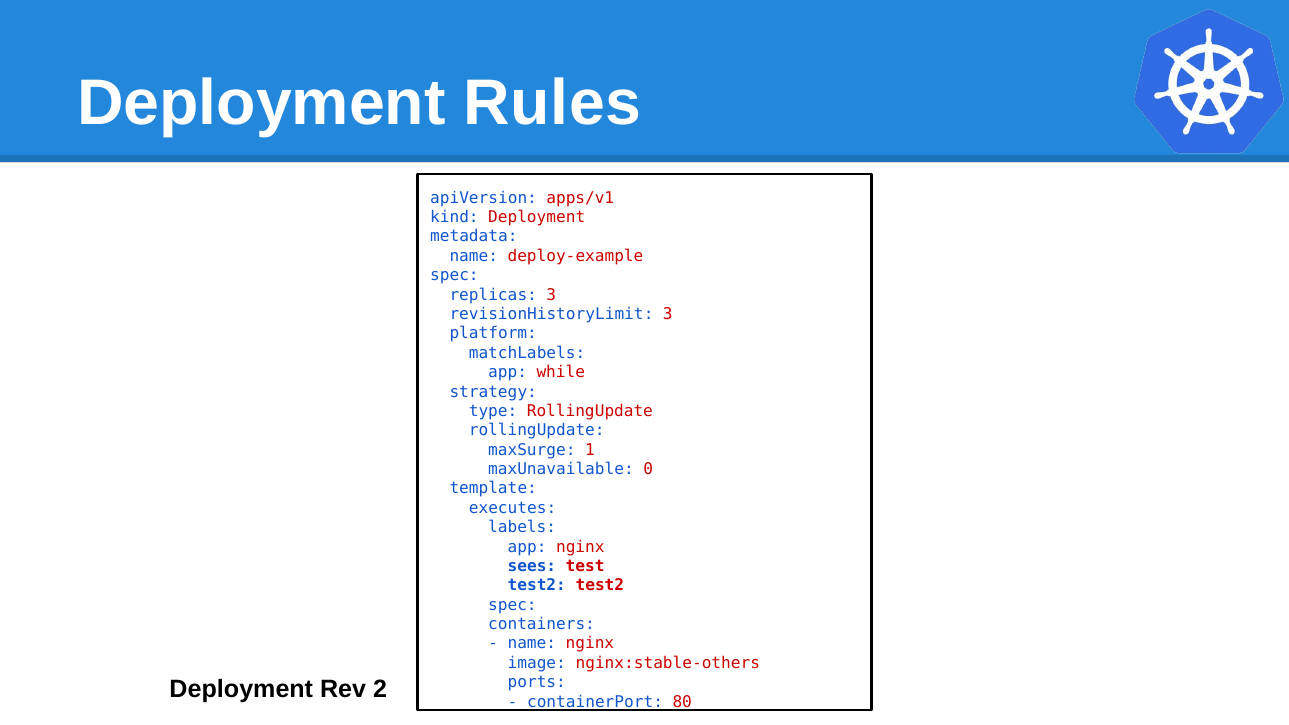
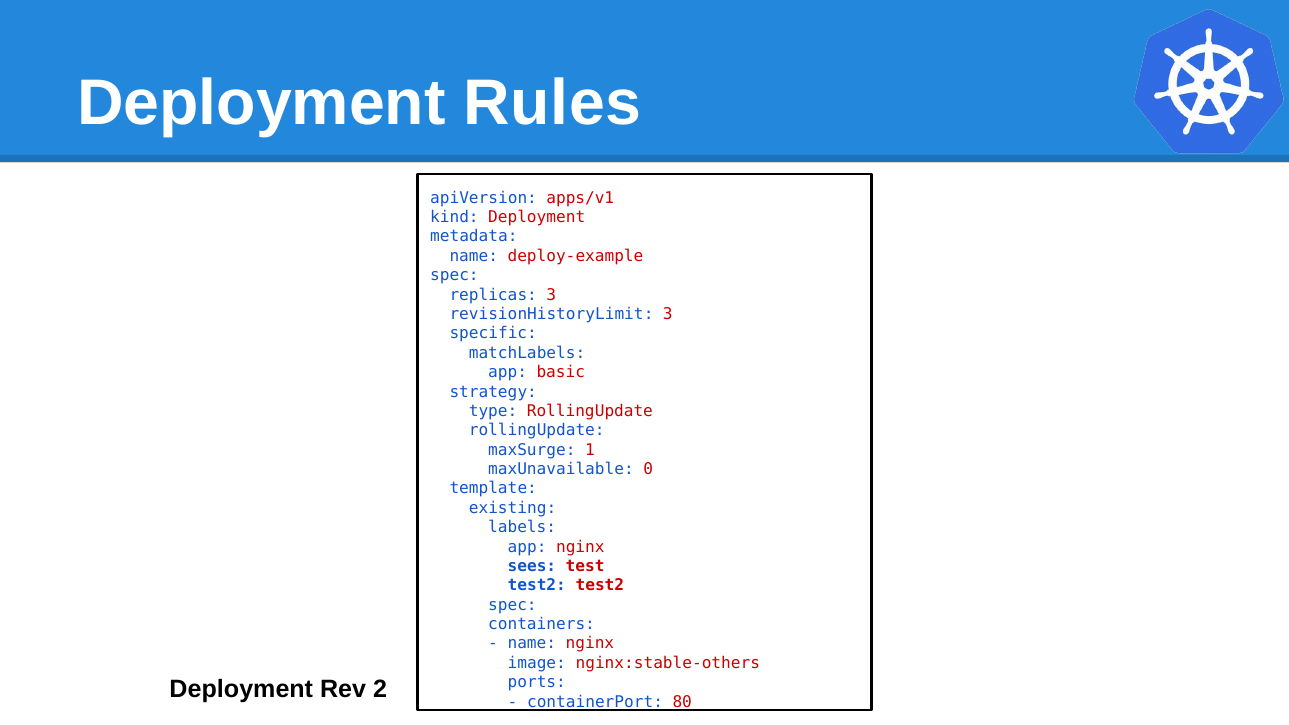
platform: platform -> specific (493, 334)
while: while -> basic (561, 372)
executes: executes -> existing (513, 508)
